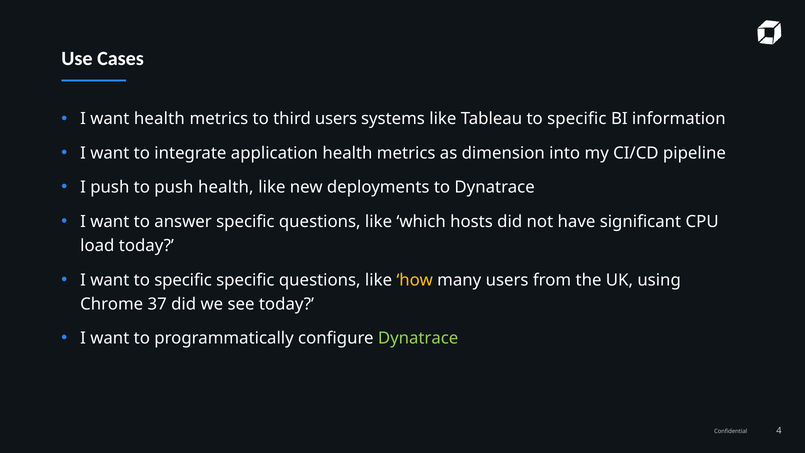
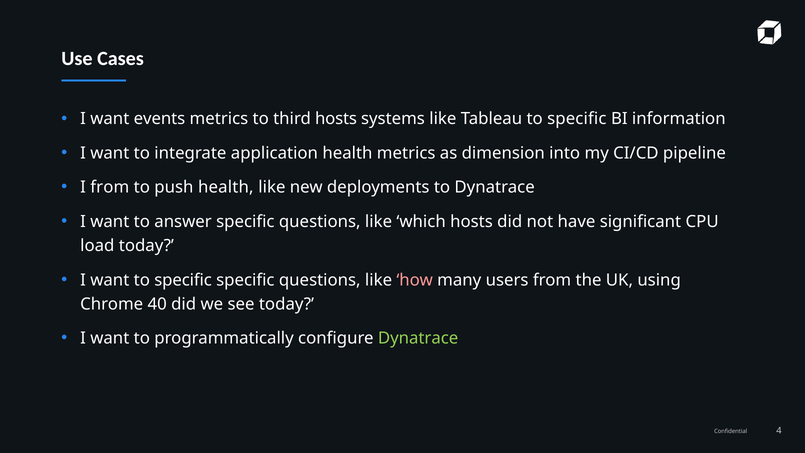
want health: health -> events (159, 119)
third users: users -> hosts (336, 119)
I push: push -> from (110, 187)
how colour: yellow -> pink (415, 280)
37: 37 -> 40 (157, 304)
